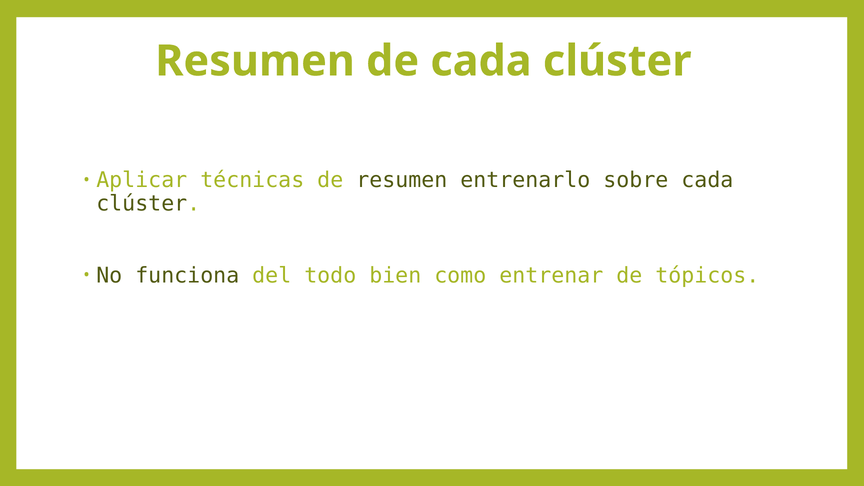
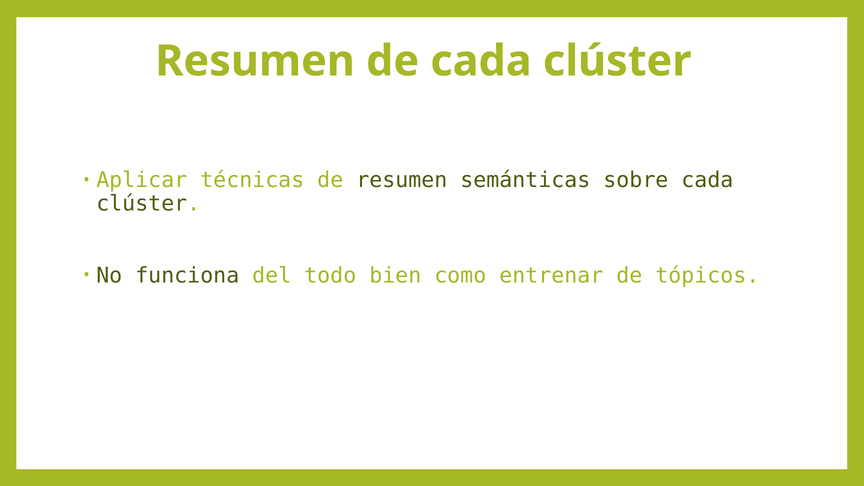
entrenarlo: entrenarlo -> semánticas (525, 180)
